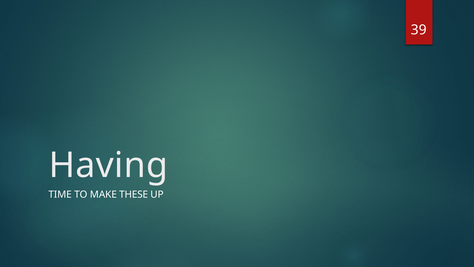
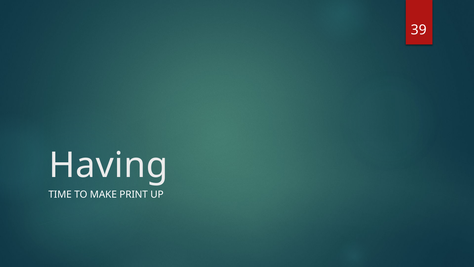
THESE: THESE -> PRINT (134, 194)
